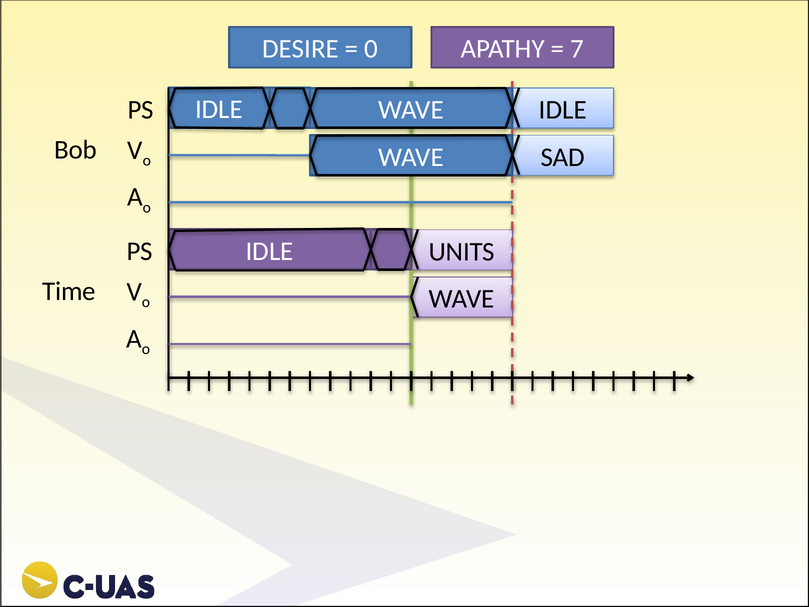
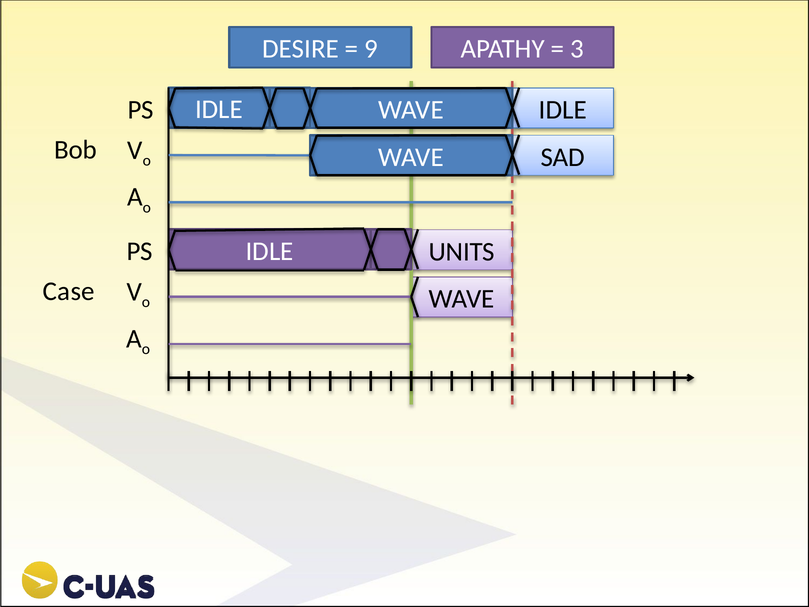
0: 0 -> 9 (371, 49)
7: 7 -> 3 (577, 49)
Time: Time -> Case (69, 291)
